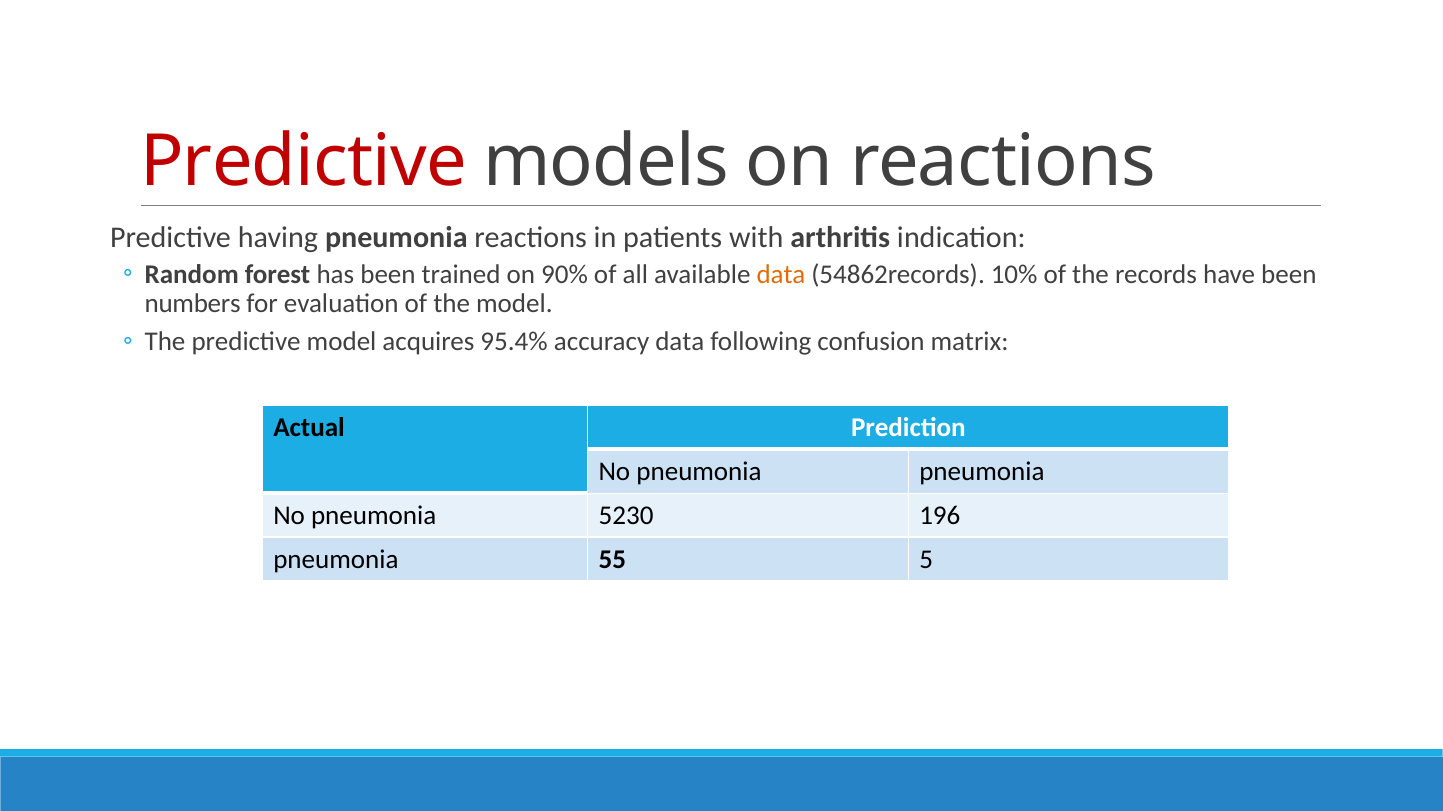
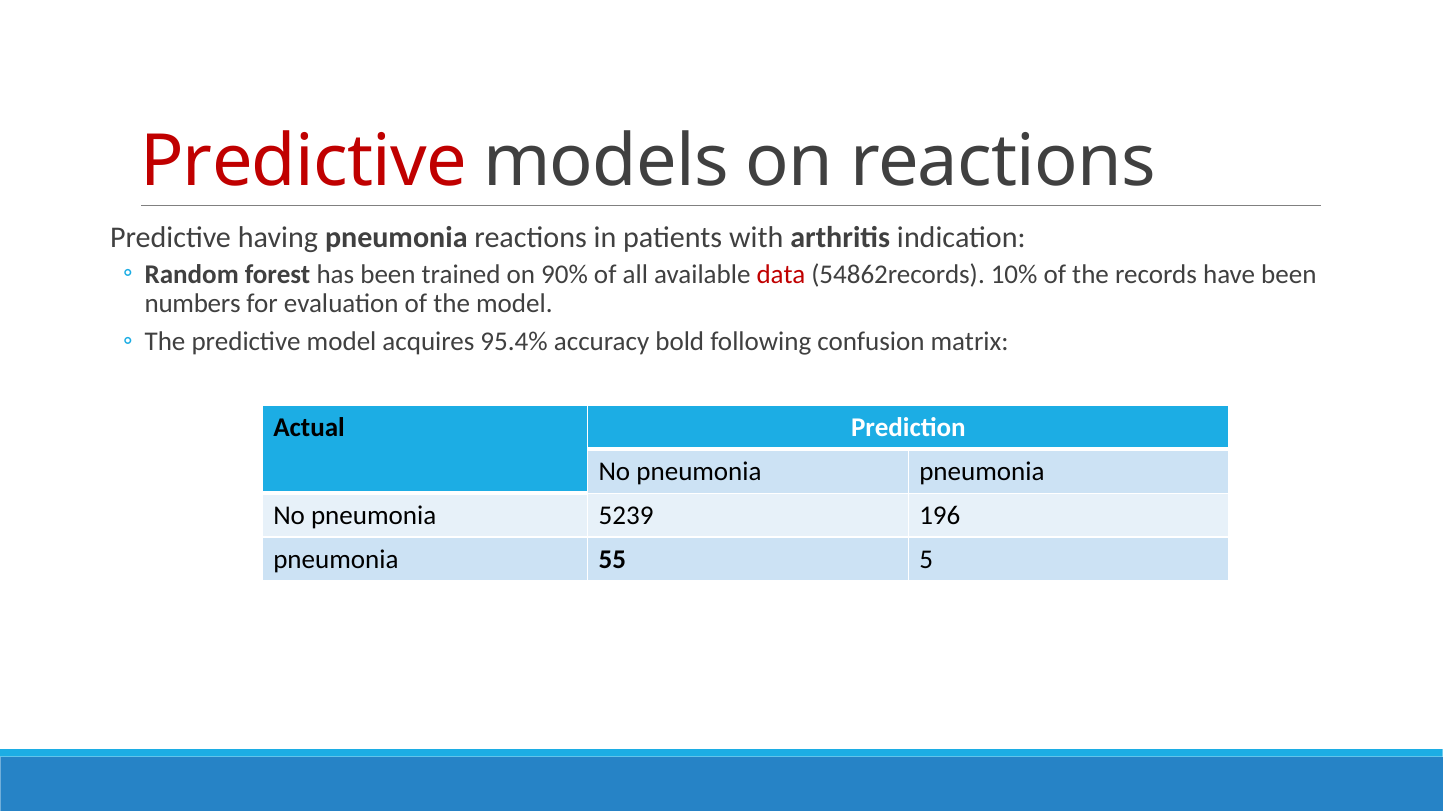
data colour: orange -> red (781, 274)
accuracy data: data -> bold (680, 342)
5230: 5230 -> 5239 (626, 516)
